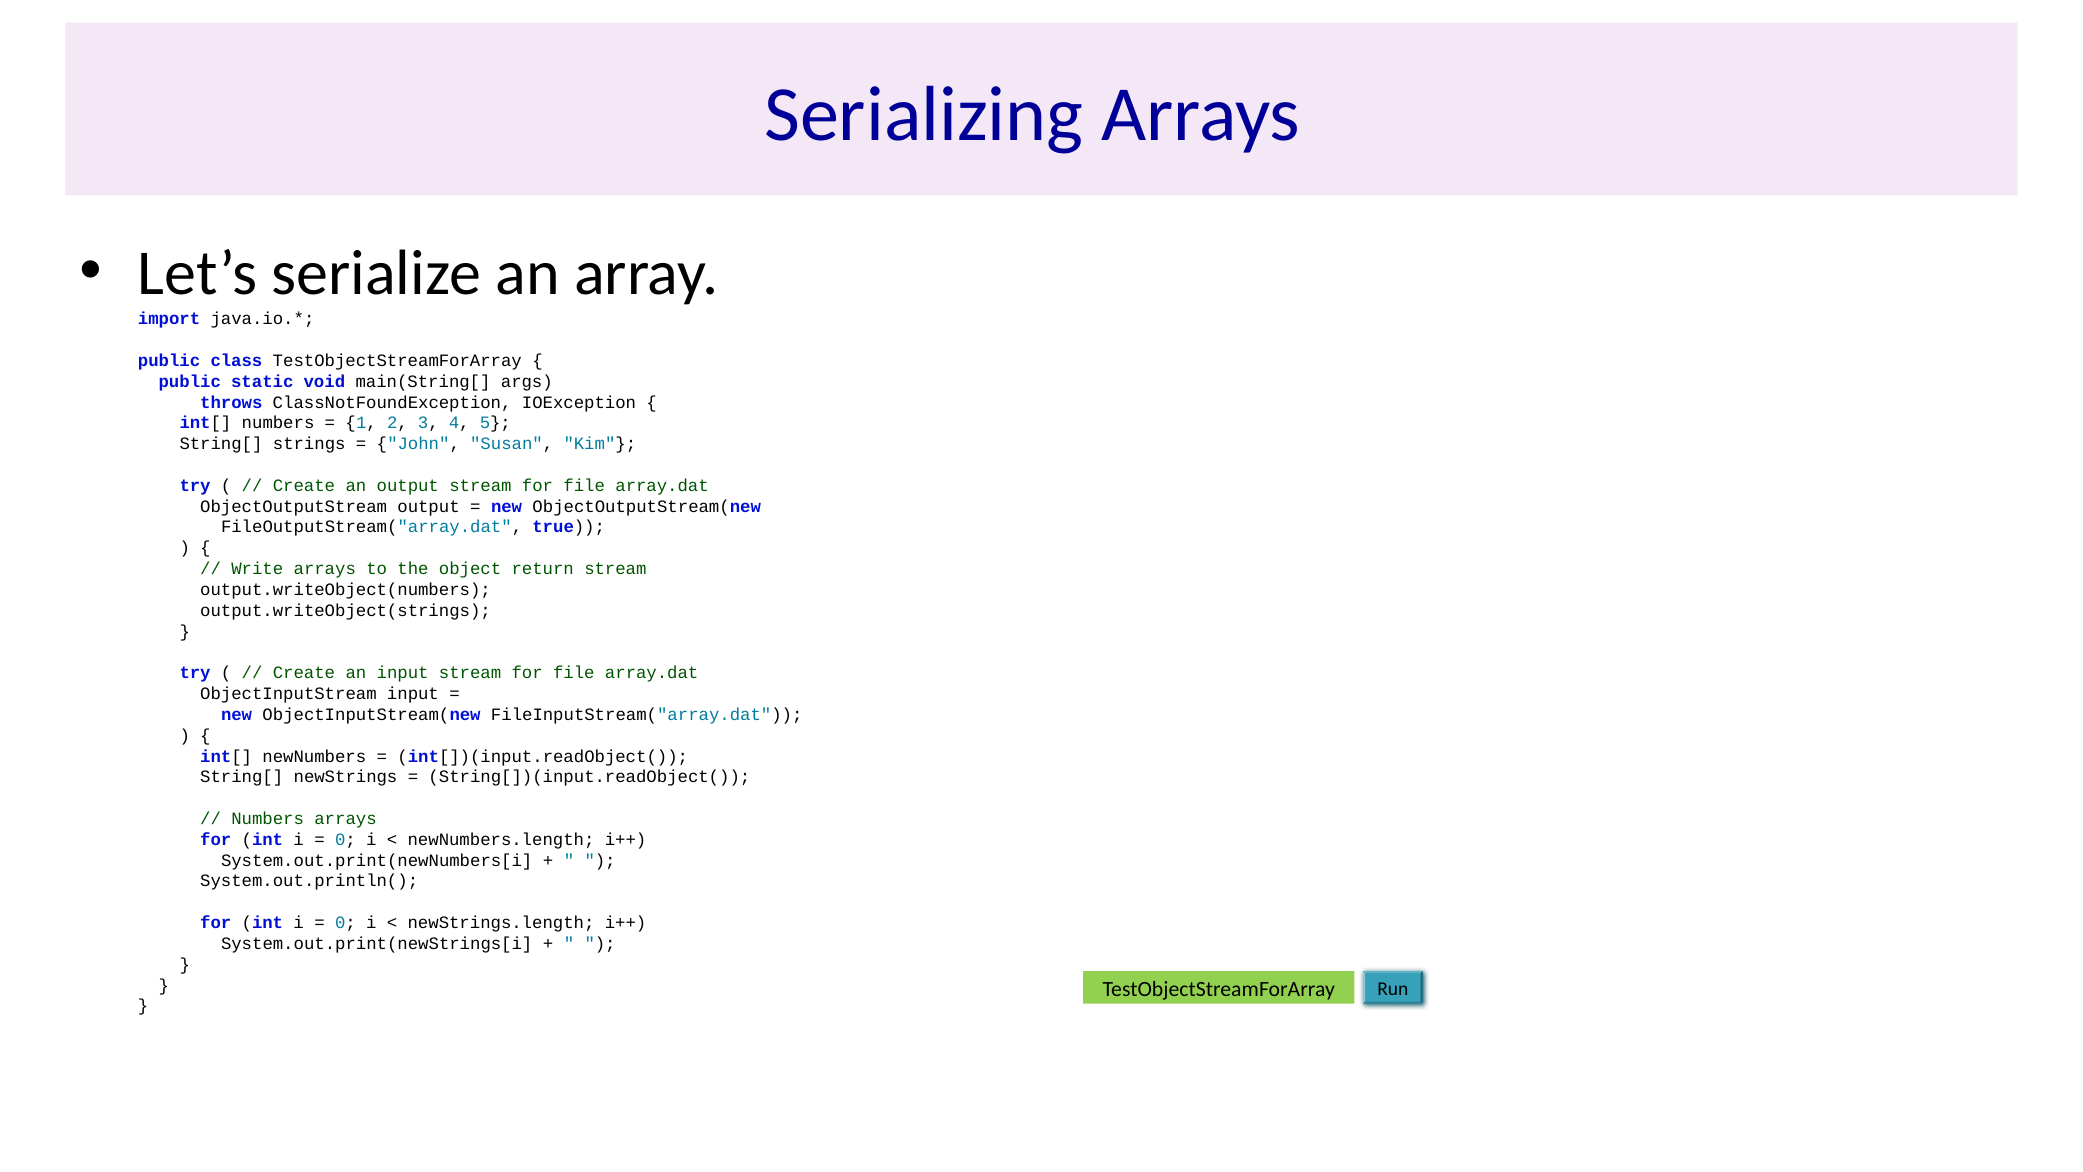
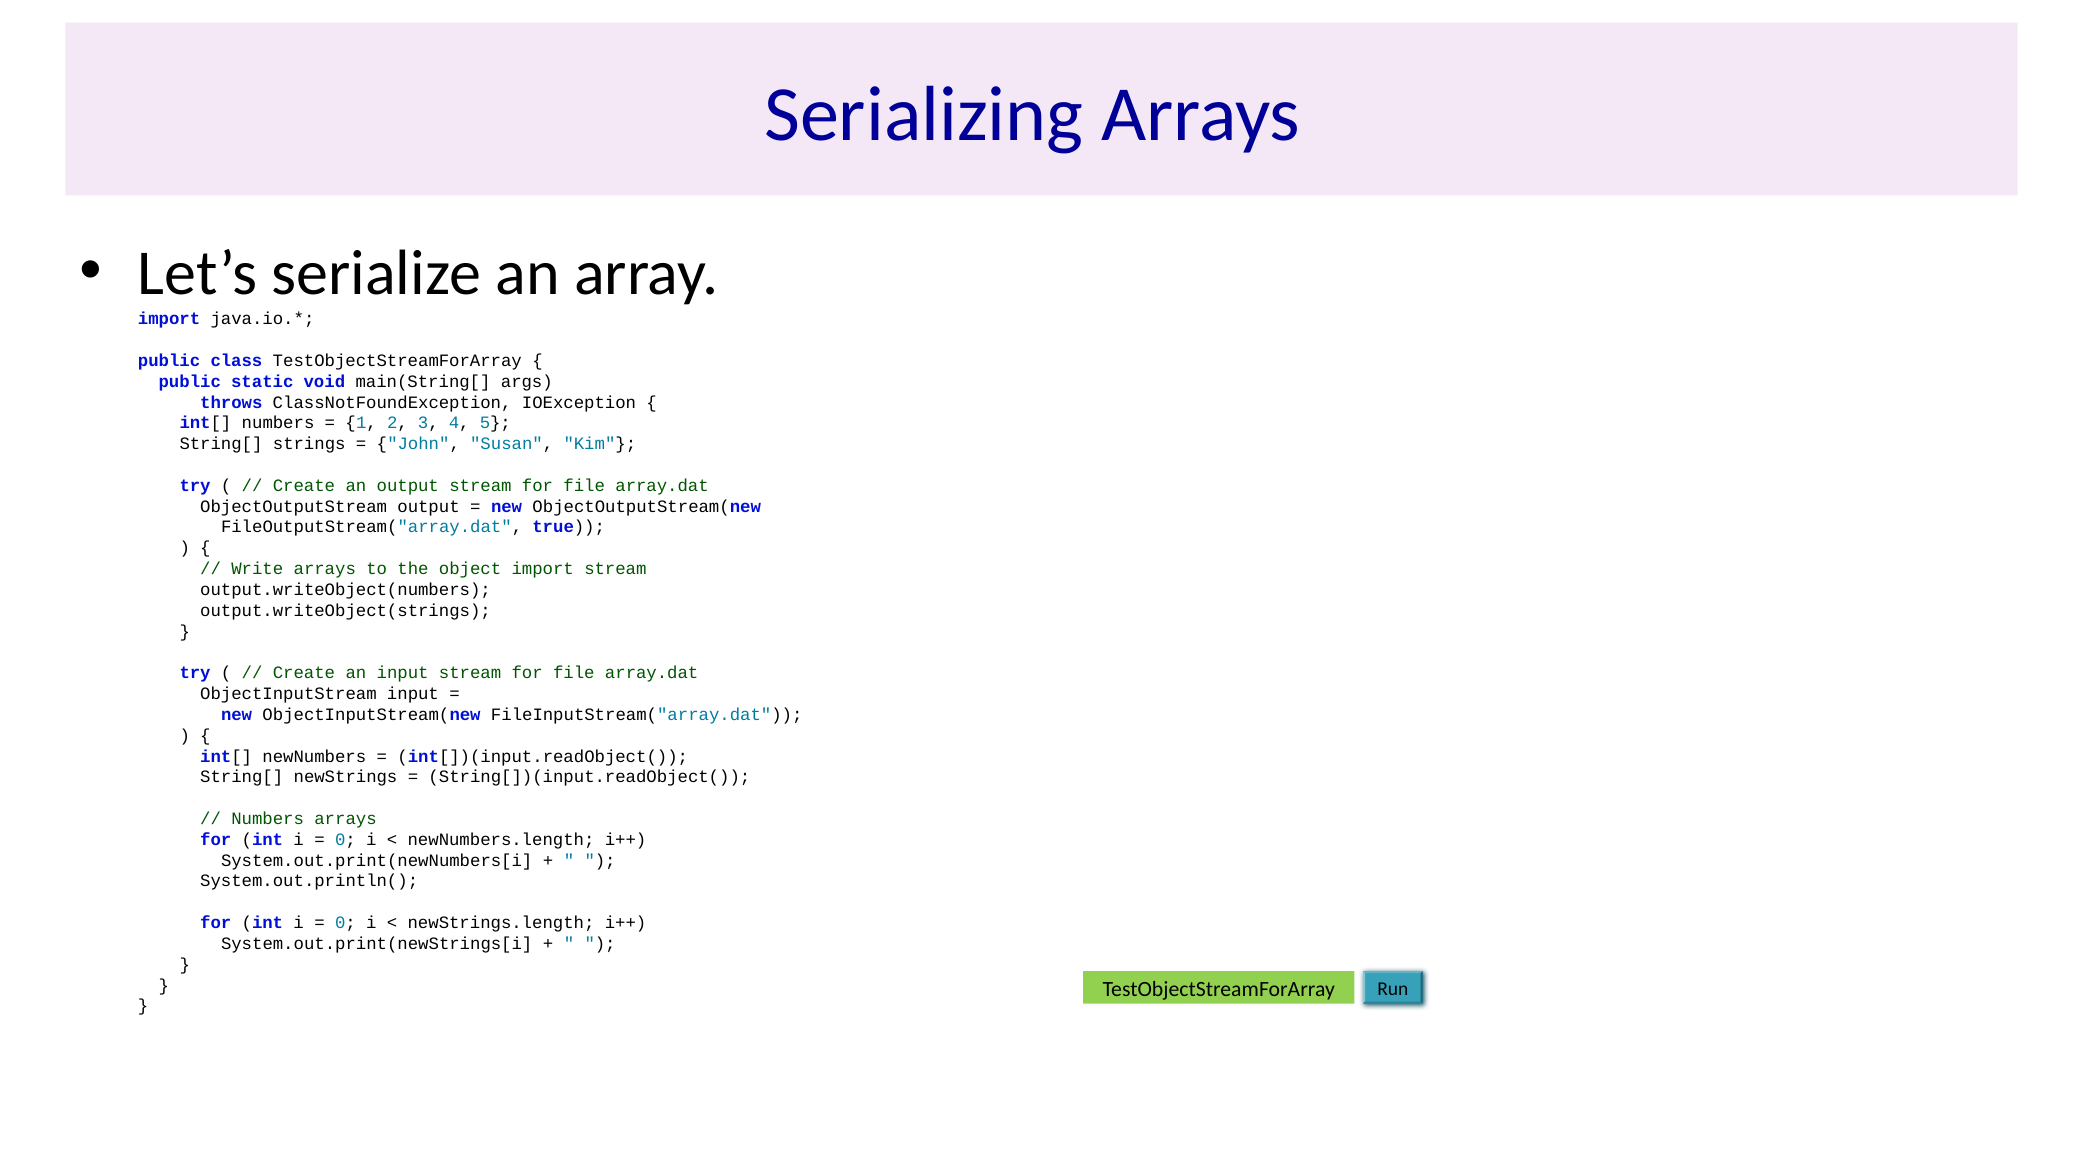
object return: return -> import (543, 569)
